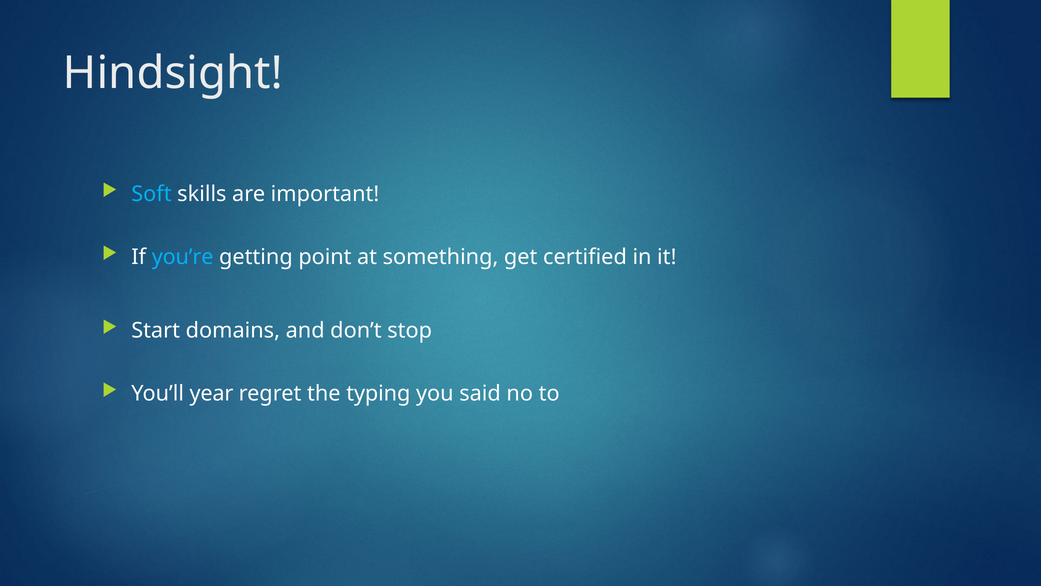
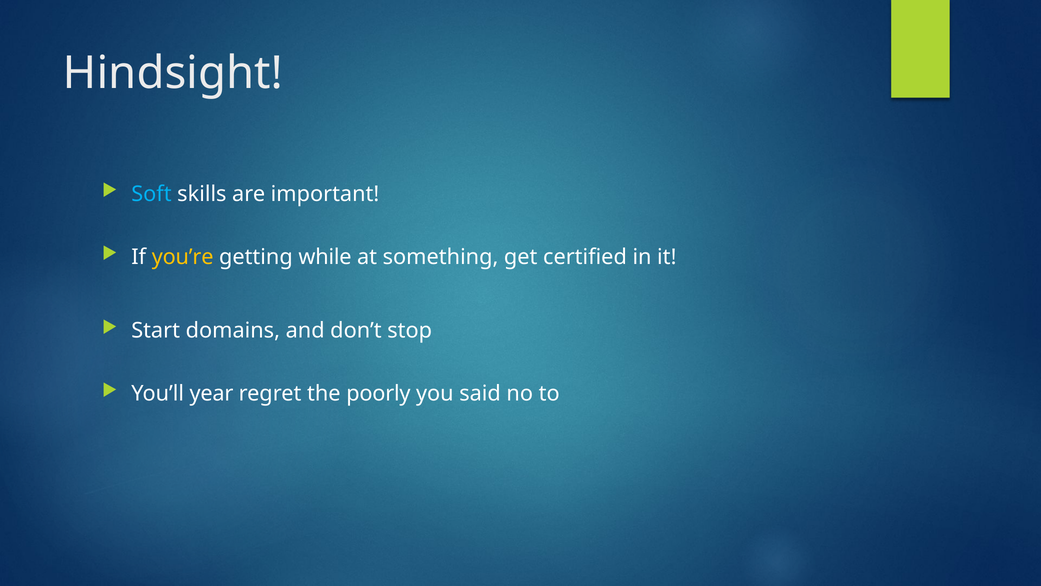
you’re colour: light blue -> yellow (183, 257)
point: point -> while (325, 257)
typing: typing -> poorly (378, 393)
